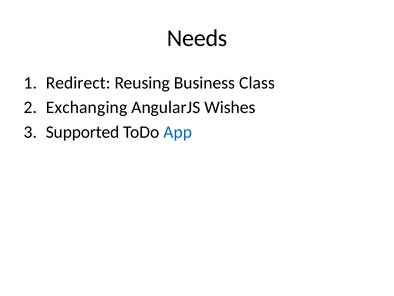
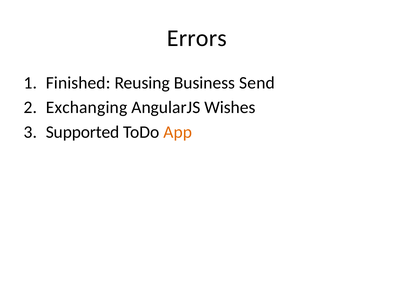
Needs: Needs -> Errors (197, 38)
Redirect: Redirect -> Finished (78, 83)
Class: Class -> Send (257, 83)
App colour: blue -> orange (178, 132)
